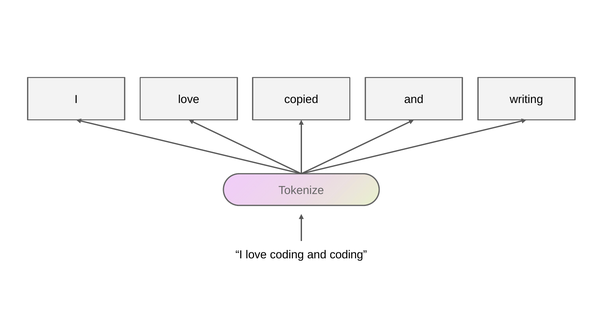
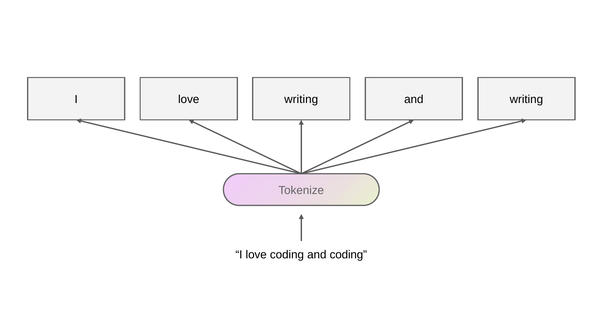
love copied: copied -> writing (301, 99)
